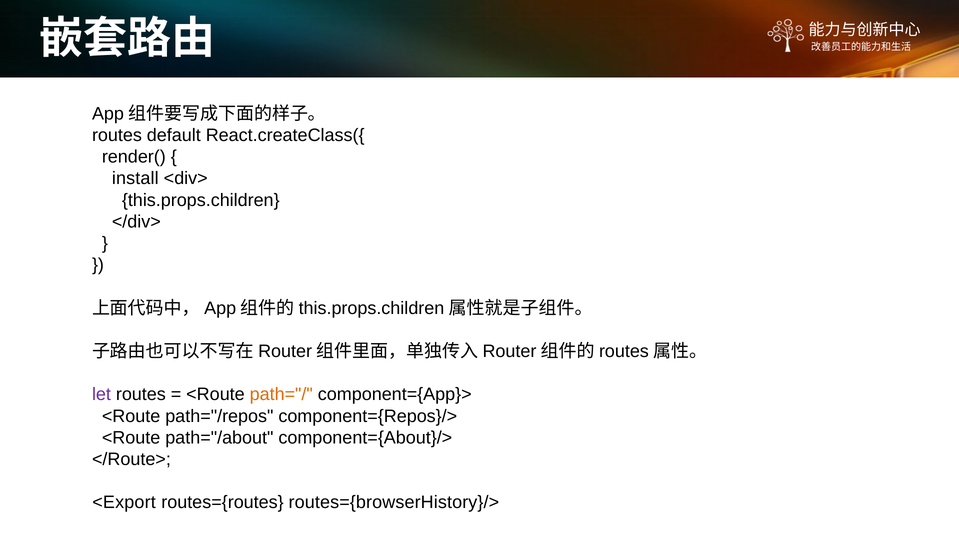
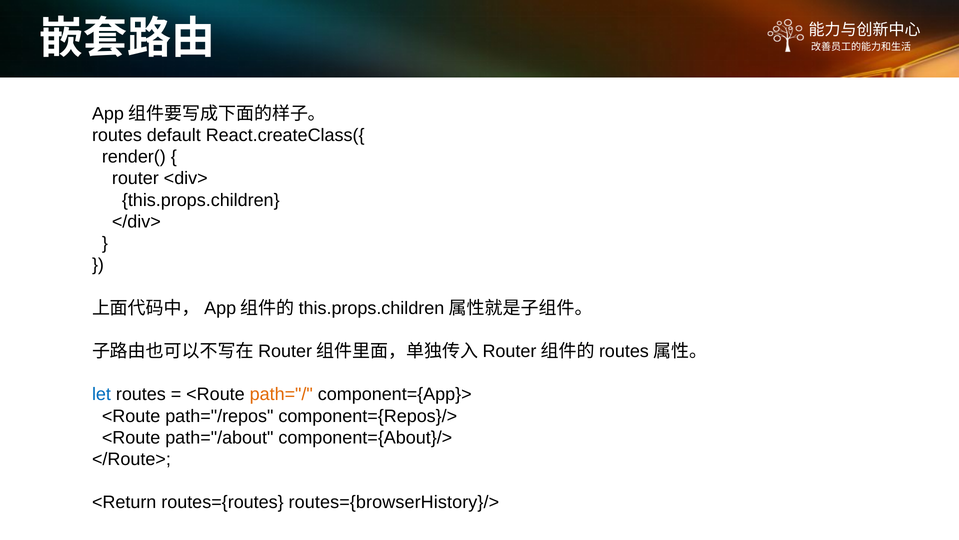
install: install -> router (135, 178)
let colour: purple -> blue (101, 394)
<Export: <Export -> <Return (124, 502)
